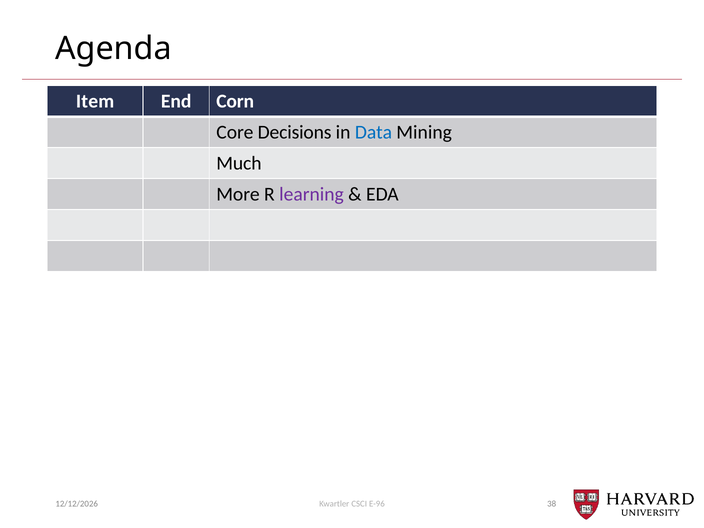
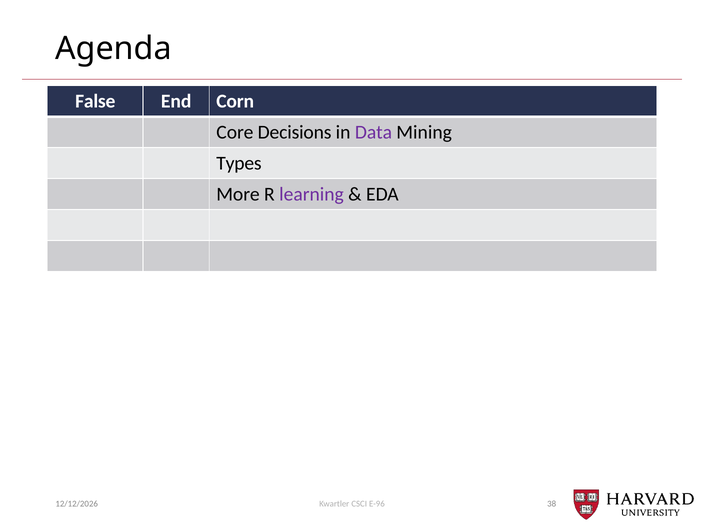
Item: Item -> False (95, 101)
Data colour: blue -> purple (373, 132)
Much: Much -> Types (239, 163)
